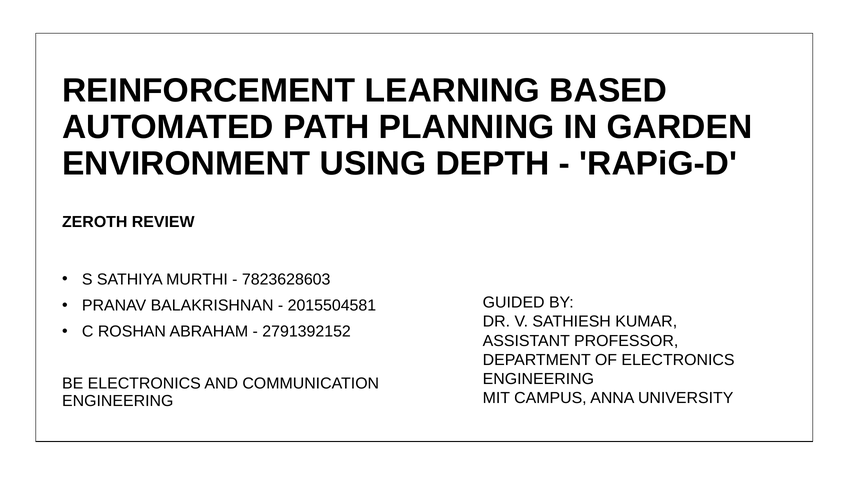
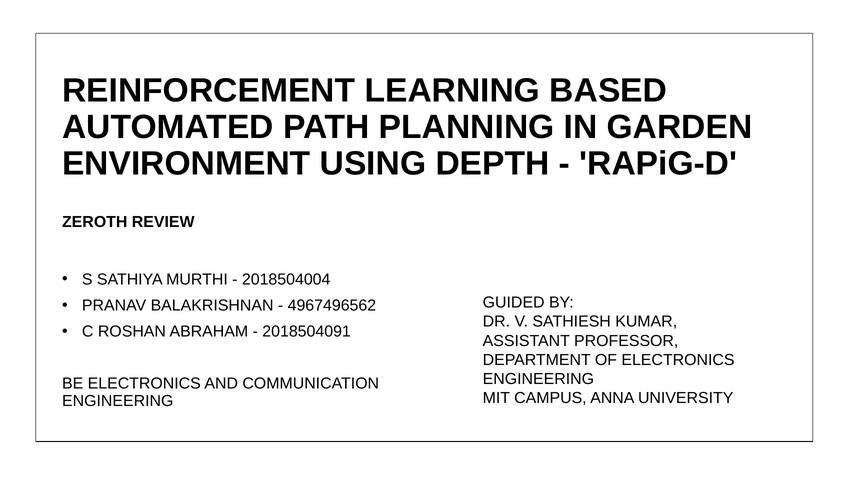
7823628603: 7823628603 -> 2018504004 (286, 279)
2015504581: 2015504581 -> 4967496562 (332, 305)
2791392152: 2791392152 -> 2018504091 (307, 331)
